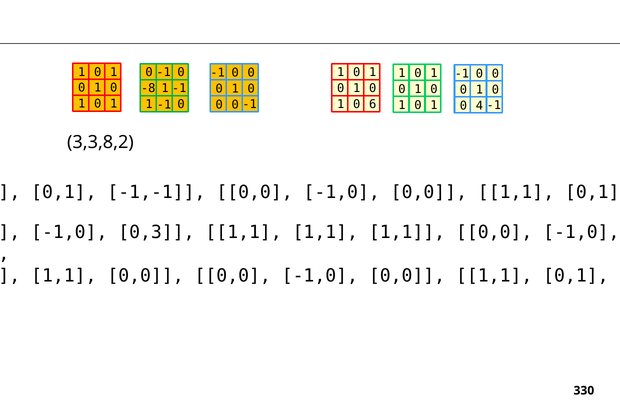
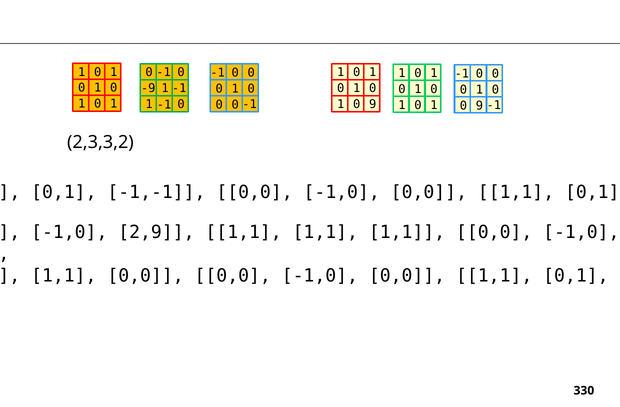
-8: -8 -> -9 (148, 88)
1 0 6: 6 -> 9 (373, 104)
4: 4 -> 9 (479, 106)
3,3,8,2: 3,3,8,2 -> 2,3,3,2 (100, 142)
0,3: 0,3 -> 2,9 (156, 232)
